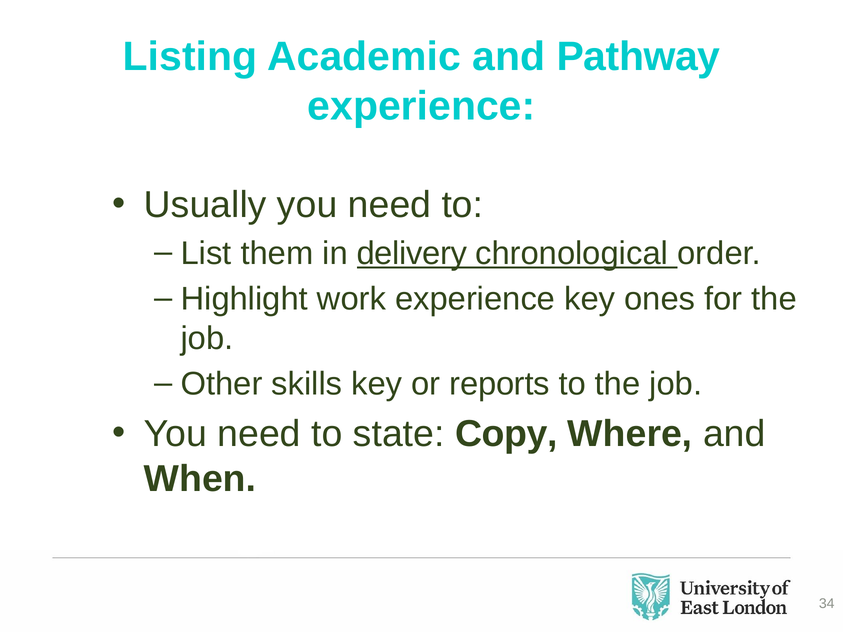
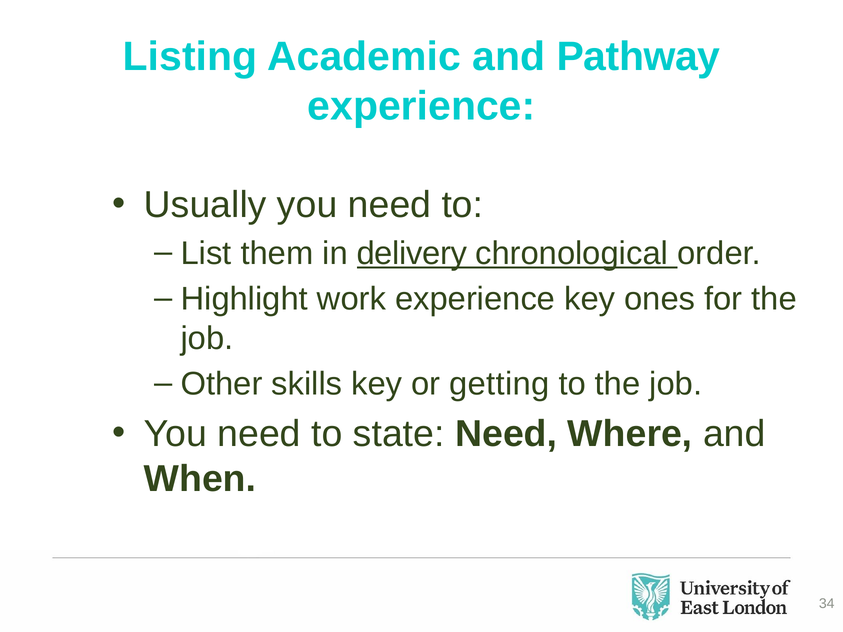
reports: reports -> getting (499, 384)
state Copy: Copy -> Need (506, 434)
